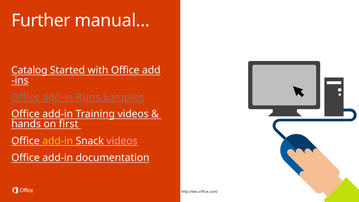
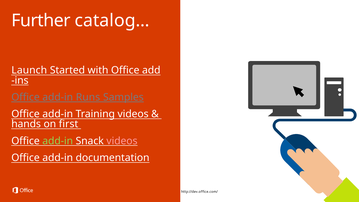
manual…: manual… -> catalog… (112, 21)
Catalog: Catalog -> Launch (29, 70)
add-in colour: yellow -> light green (58, 141)
